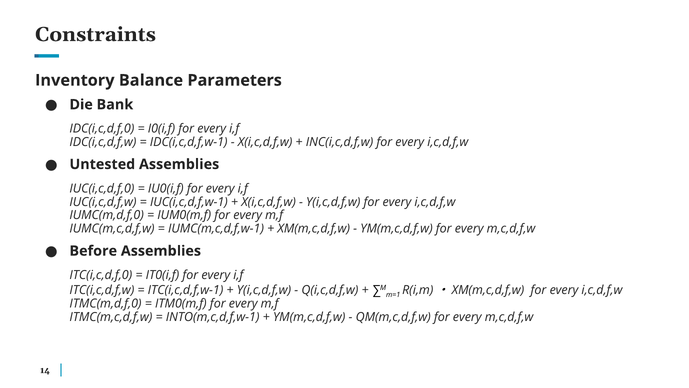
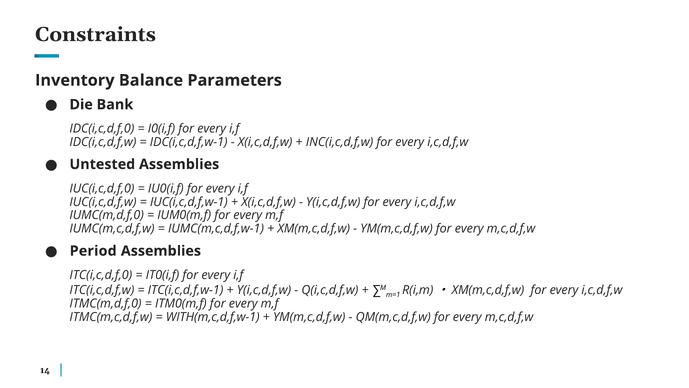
Before: Before -> Period (93, 251)
INTO(m,c,d,f,w-1: INTO(m,c,d,f,w-1 -> WITH(m,c,d,f,w-1 (213, 317)
